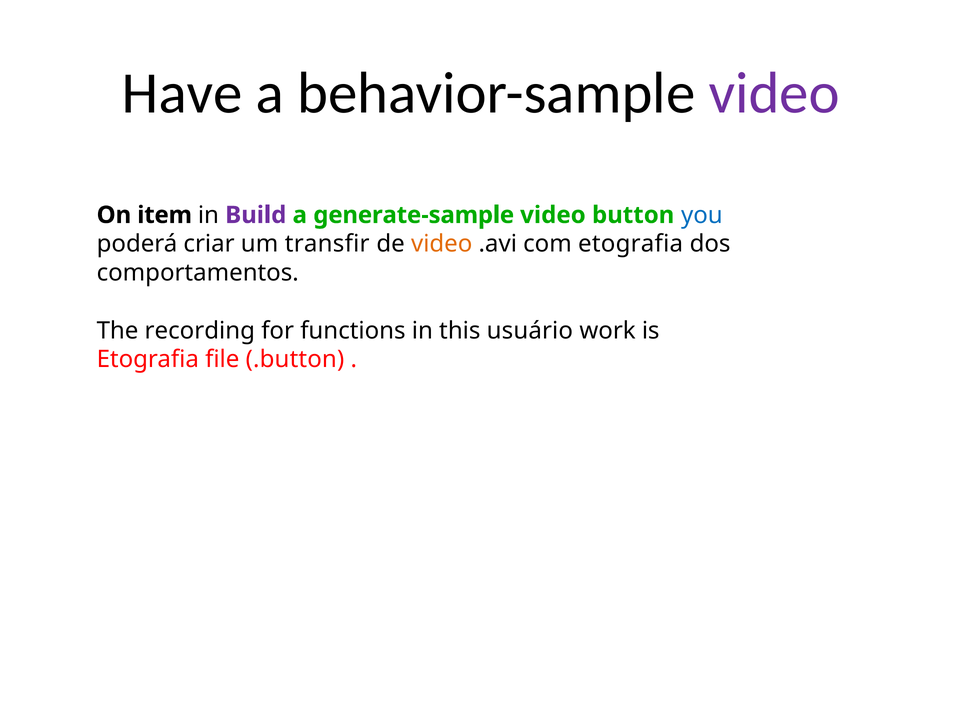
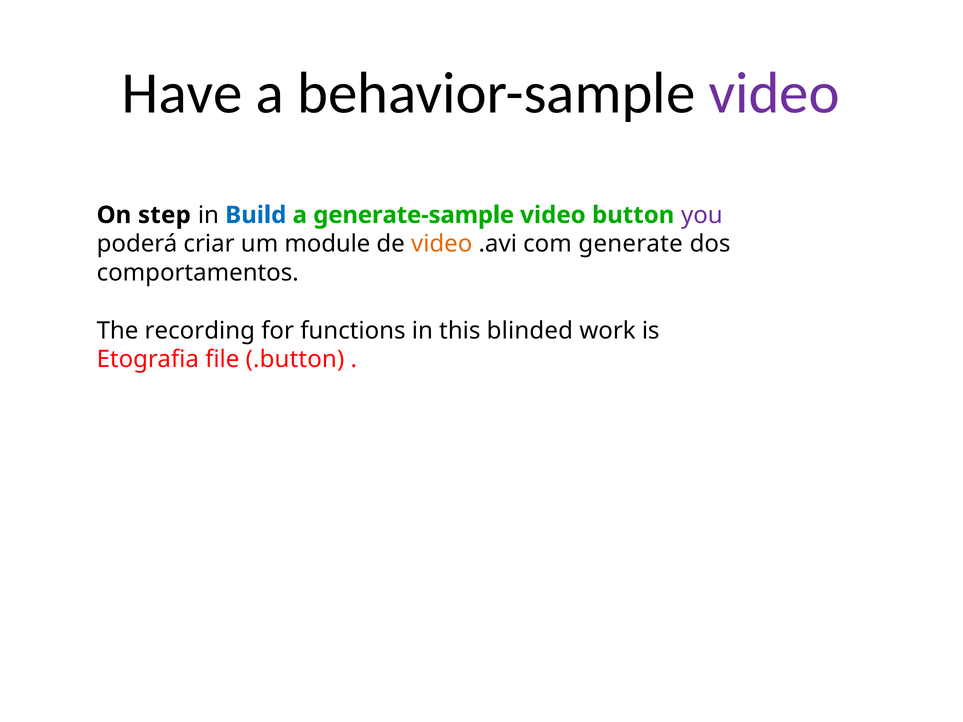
item: item -> step (164, 215)
Build colour: purple -> blue (256, 215)
you colour: blue -> purple (702, 215)
transfir: transfir -> module (327, 244)
com etografia: etografia -> generate (631, 244)
usuário: usuário -> blinded (530, 331)
